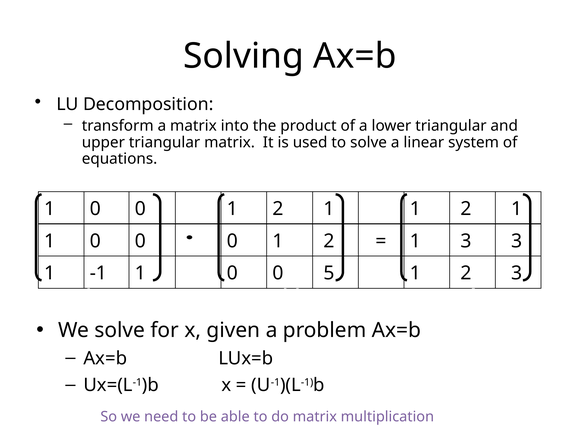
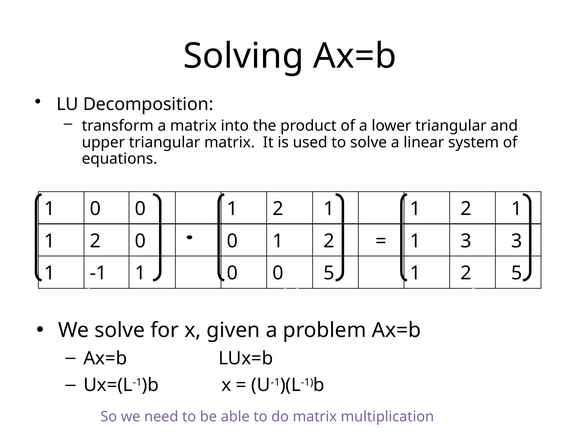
0: 0 -> 2 (95, 241)
2 3: 3 -> 5 (517, 273)
